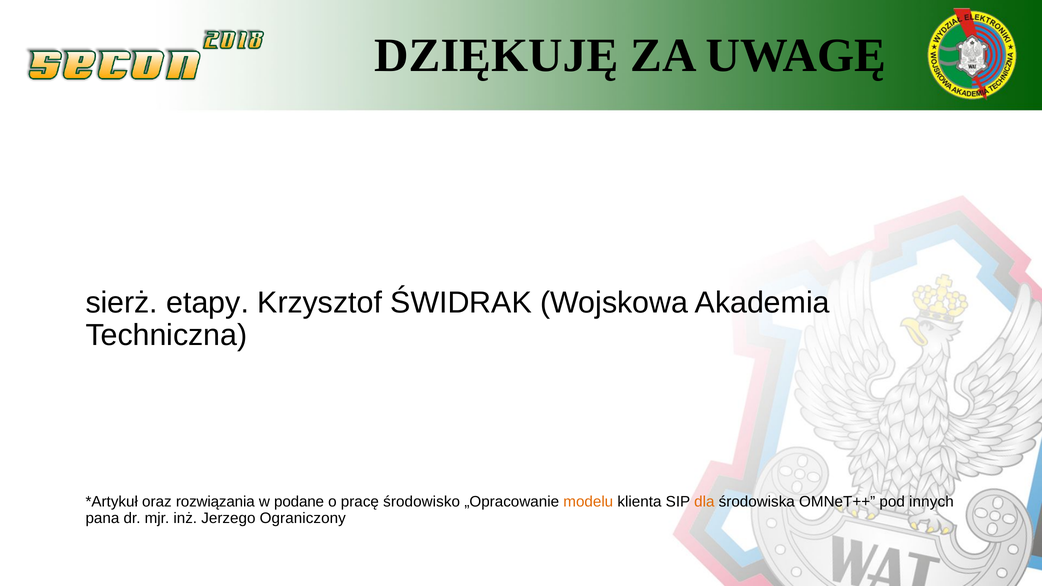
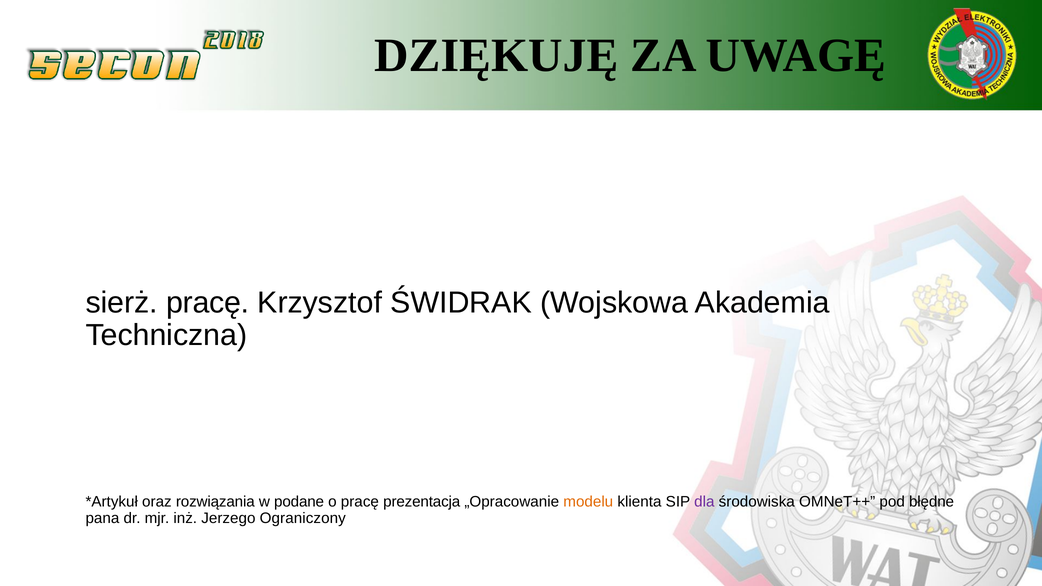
sierż etapy: etapy -> pracę (208, 303)
środowisko: środowisko -> prezentacja (422, 502)
dla colour: orange -> purple (704, 502)
innych: innych -> błędne (932, 502)
